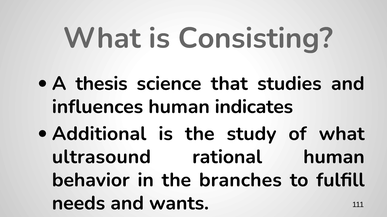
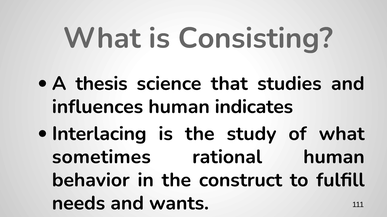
Additional: Additional -> Interlacing (99, 134)
ultrasound: ultrasound -> sometimes (101, 157)
branches: branches -> construct (241, 180)
